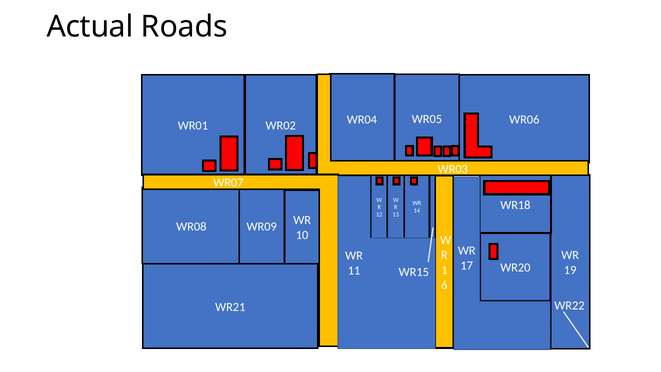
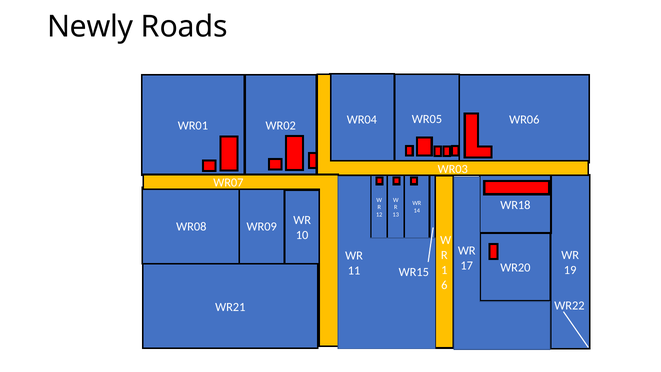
Actual: Actual -> Newly (90, 27)
